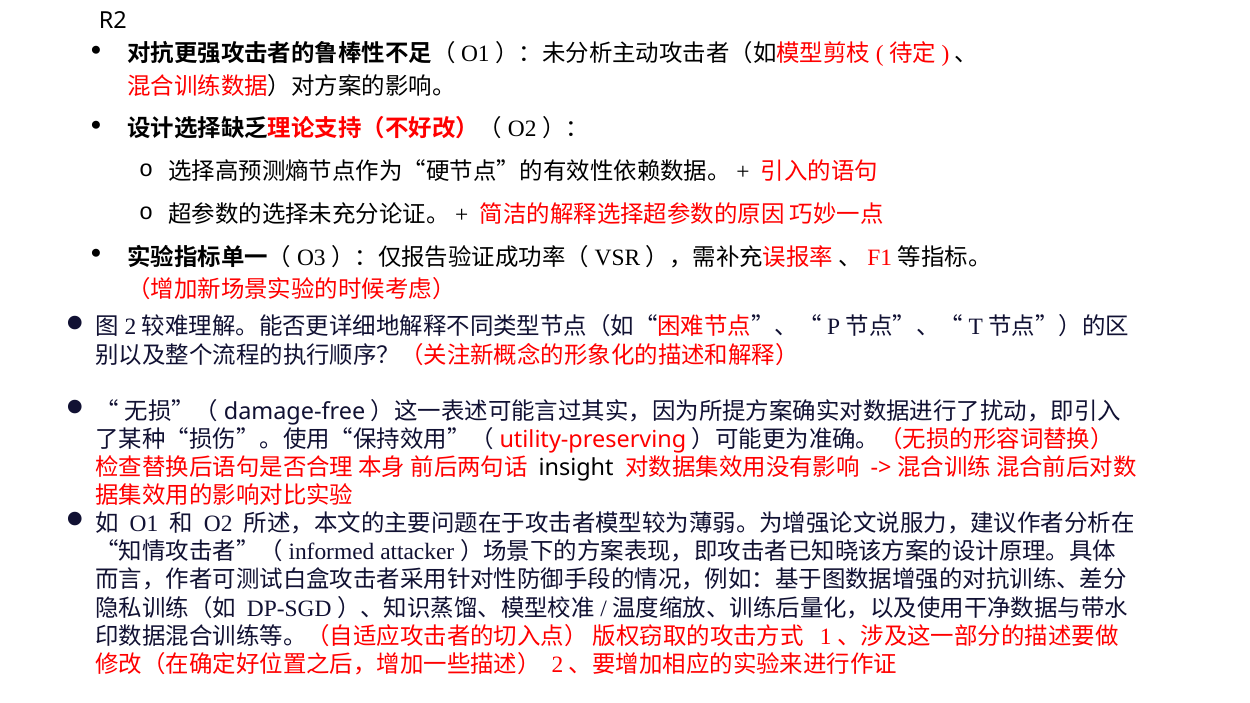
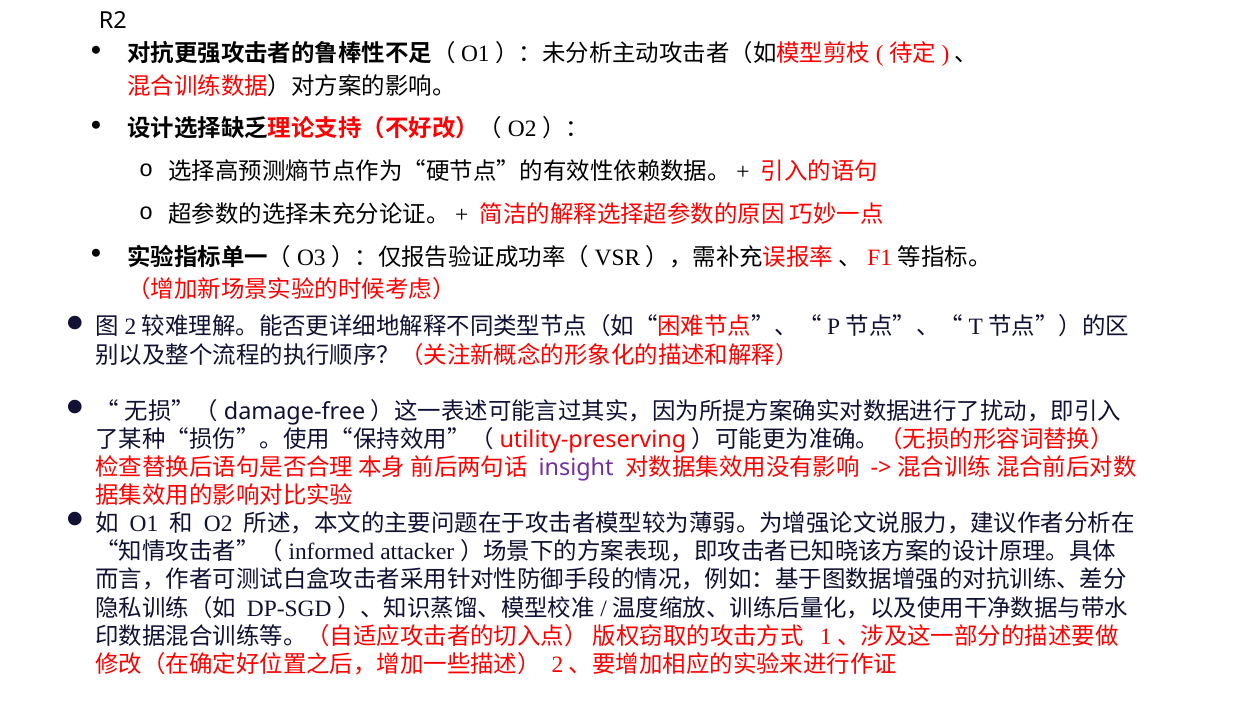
insight colour: black -> purple (576, 468)
